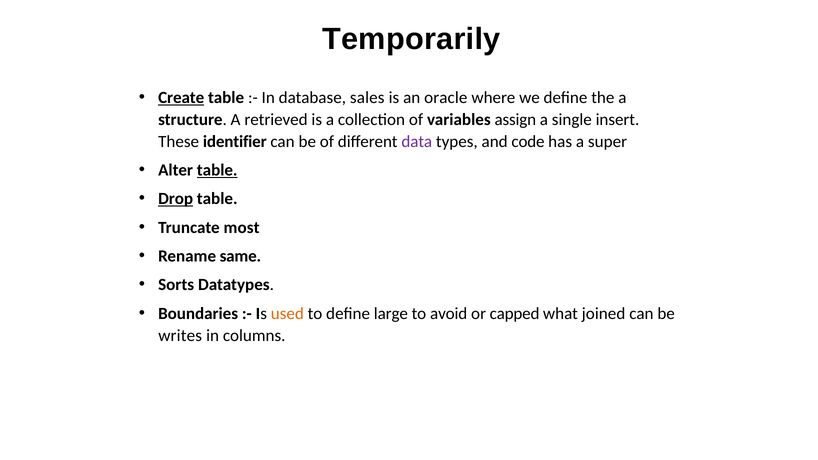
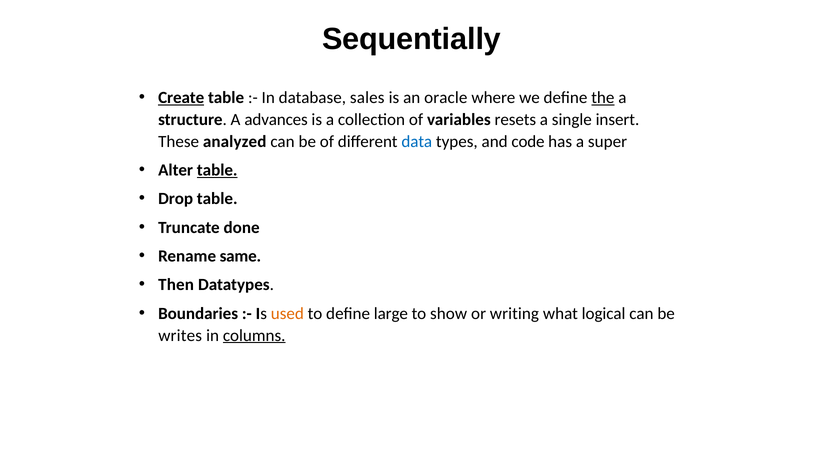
Temporarily: Temporarily -> Sequentially (412, 39)
the underline: none -> present (603, 98)
retrieved: retrieved -> advances (276, 120)
assign: assign -> resets (515, 120)
identifier: identifier -> analyzed (235, 141)
data colour: purple -> blue (417, 141)
Drop underline: present -> none (176, 199)
most: most -> done (242, 228)
Sorts: Sorts -> Then (176, 285)
avoid: avoid -> show (449, 314)
capped: capped -> writing (514, 314)
joined: joined -> logical (604, 314)
columns underline: none -> present (254, 336)
